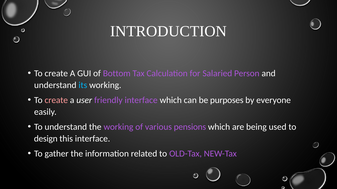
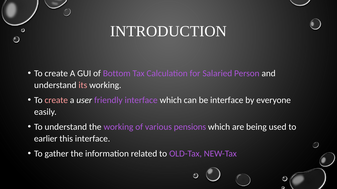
its colour: light blue -> pink (83, 86)
be purposes: purposes -> interface (227, 100)
design: design -> earlier (46, 139)
